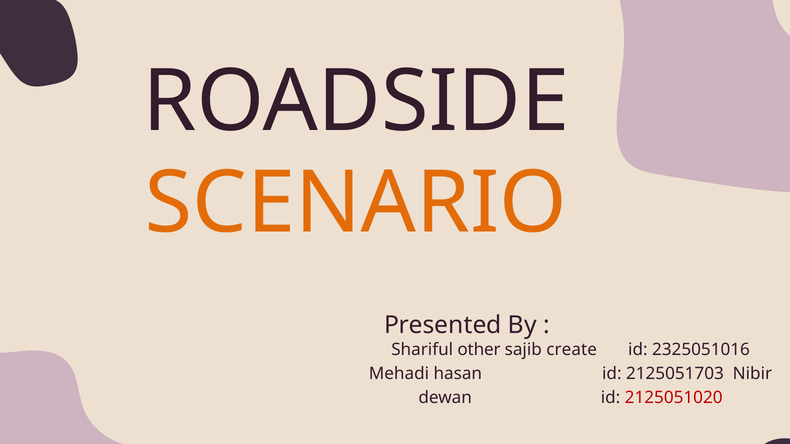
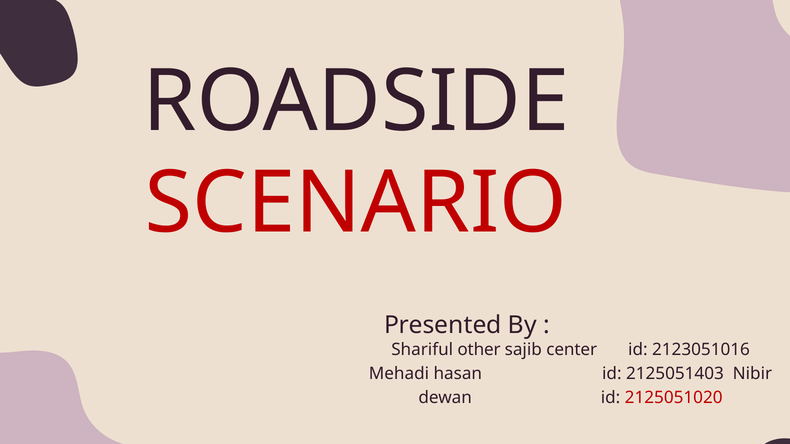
SCENARIO colour: orange -> red (356, 203)
create: create -> center (572, 350)
2325051016: 2325051016 -> 2123051016 (701, 350)
2125051703: 2125051703 -> 2125051403 (675, 374)
